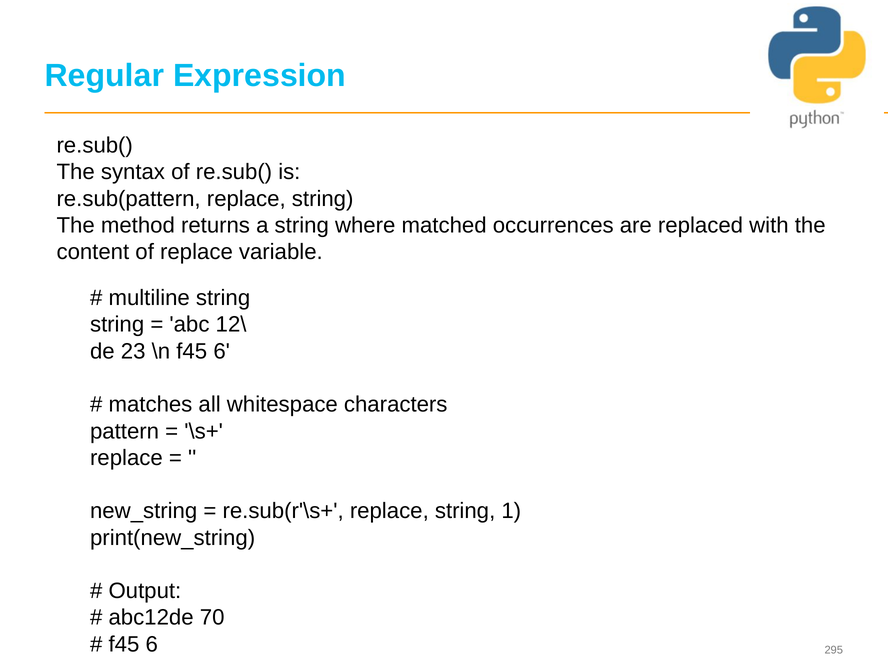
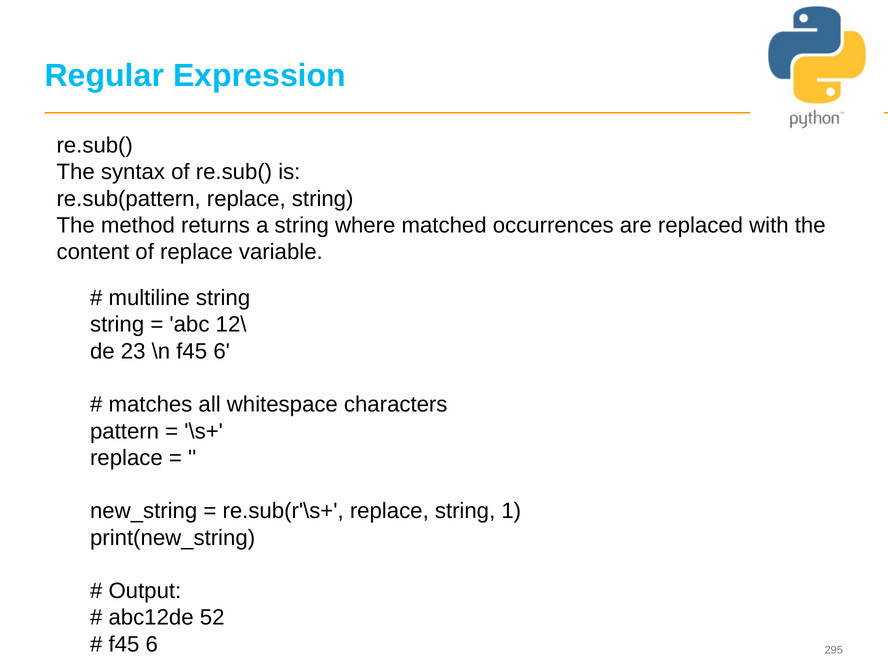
70: 70 -> 52 (212, 618)
